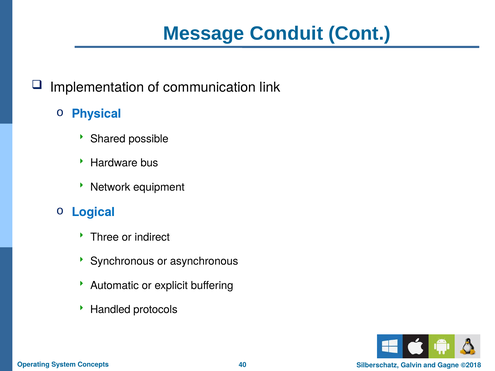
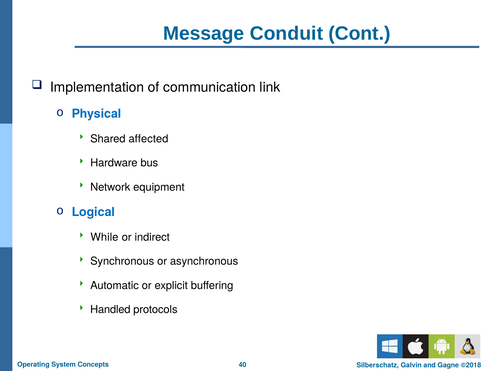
possible: possible -> affected (148, 139)
Three: Three -> While (104, 237)
